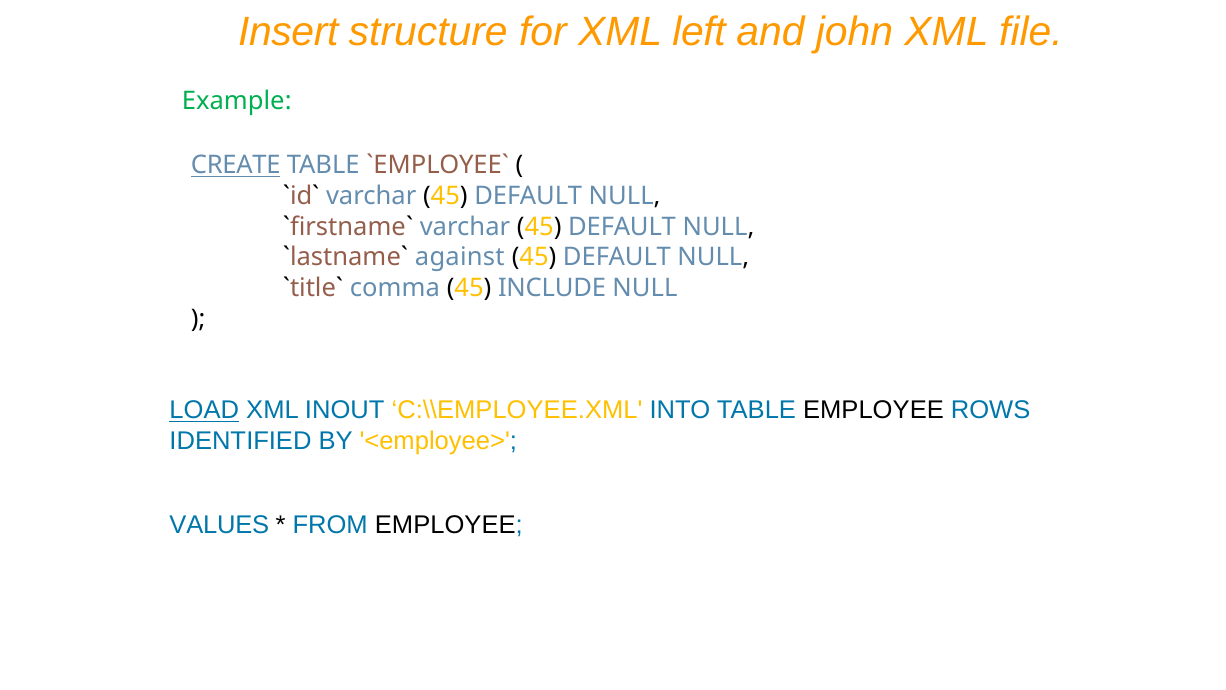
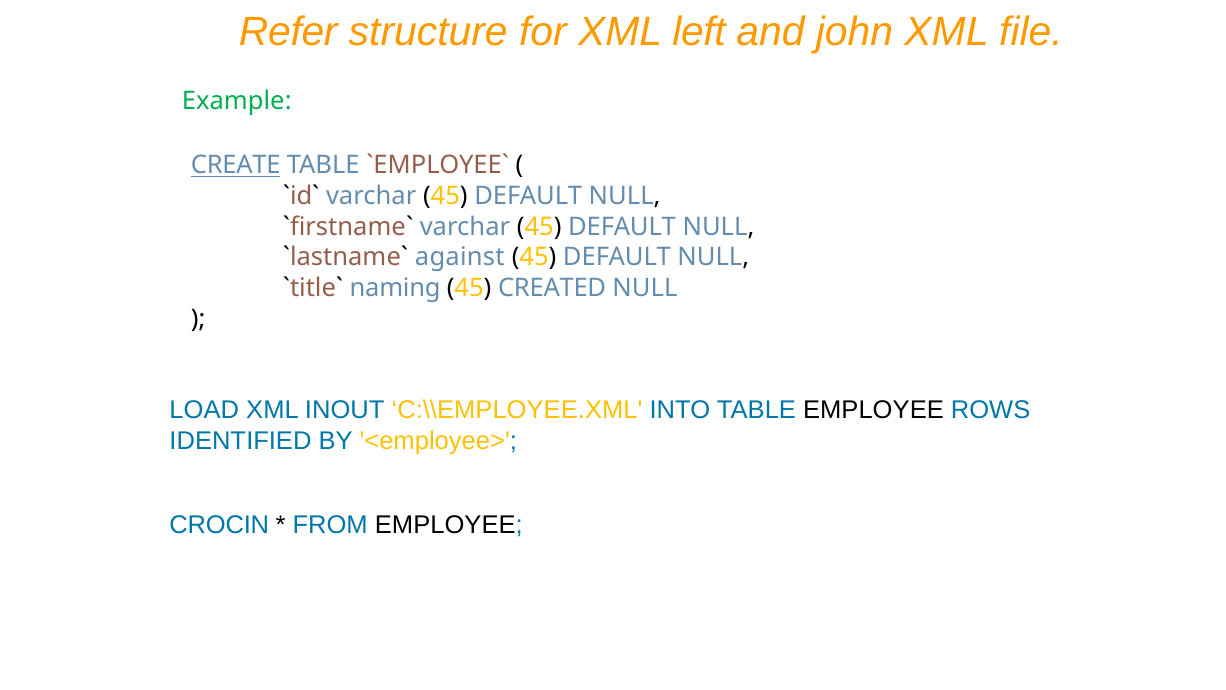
Insert: Insert -> Refer (288, 32)
comma: comma -> naming (395, 288)
INCLUDE: INCLUDE -> CREATED (552, 288)
LOAD underline: present -> none (204, 410)
VALUES: VALUES -> CROCIN (219, 525)
